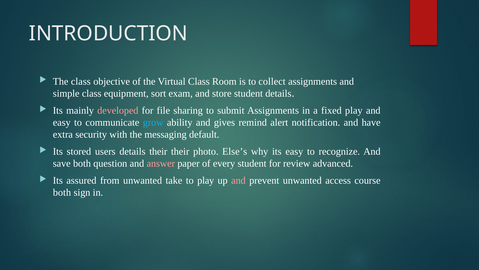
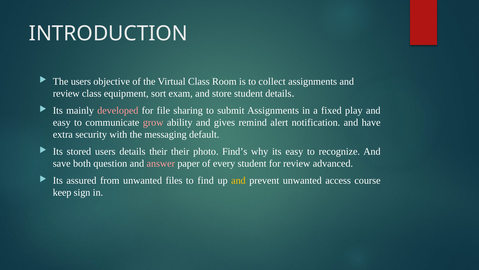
The class: class -> users (81, 81)
simple: simple -> review (66, 93)
grow colour: light blue -> pink (153, 122)
Else’s: Else’s -> Find’s (235, 151)
take: take -> files (174, 180)
to play: play -> find (206, 180)
and colour: pink -> yellow (238, 180)
both: both -> keep (62, 192)
